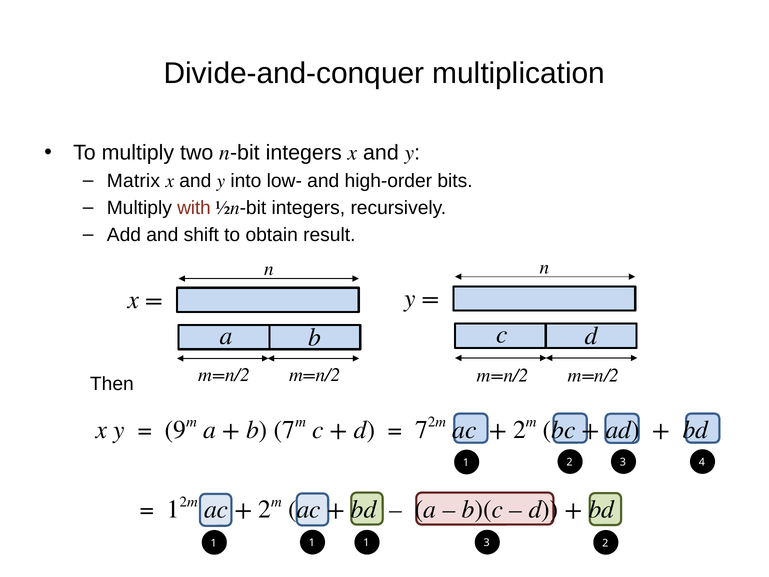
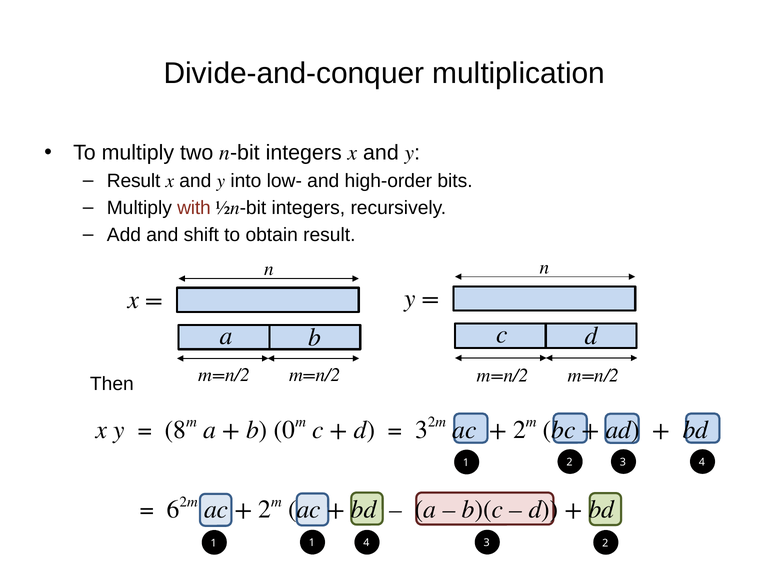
Matrix: Matrix -> Result (134, 181)
9: 9 -> 8 (175, 429)
b 7: 7 -> 0 (285, 429)
7: 7 -> 3 (421, 429)
1: 1 -> 6 (173, 509)
1 1 1: 1 -> 4 (366, 543)
